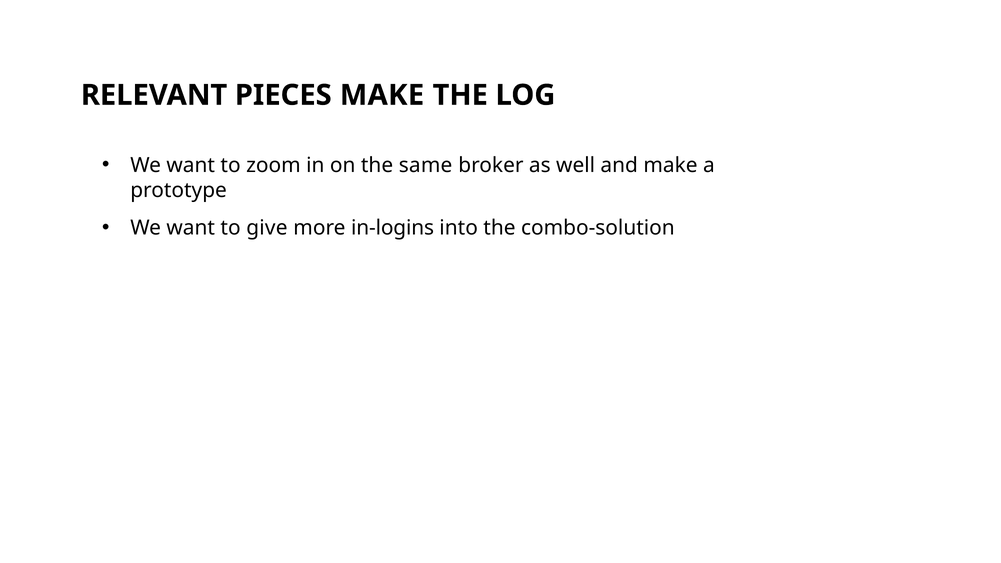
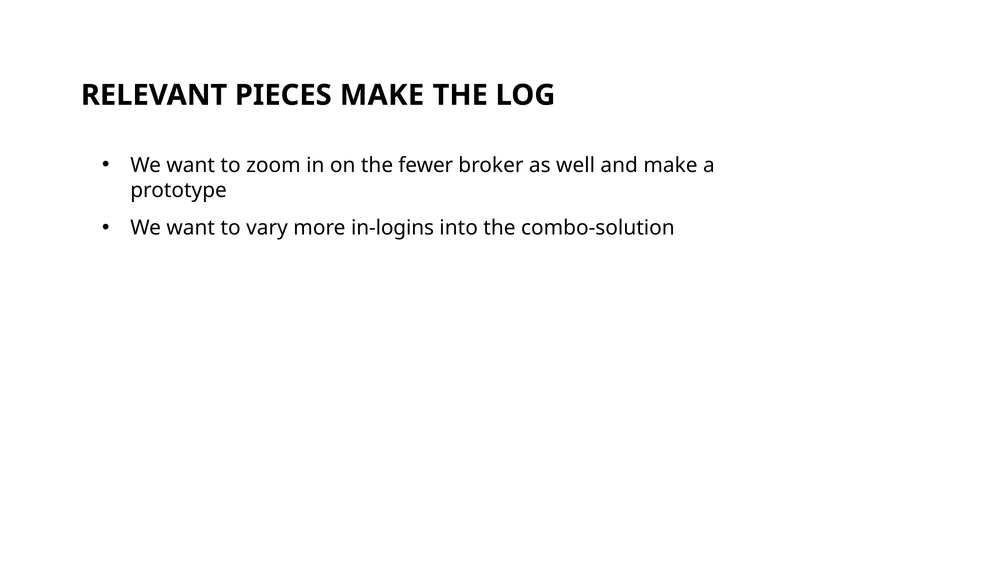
same: same -> fewer (426, 165)
give: give -> vary (267, 228)
